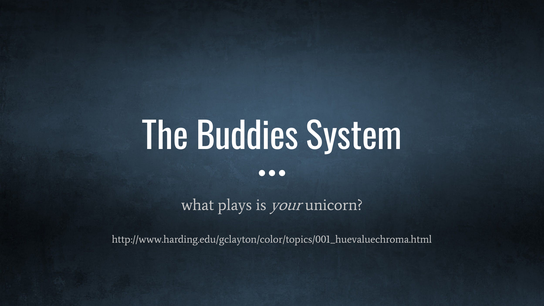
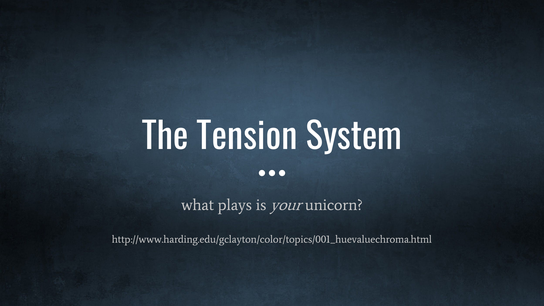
Buddies: Buddies -> Tension (247, 137)
